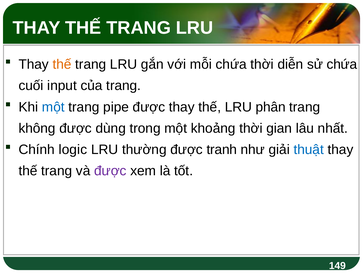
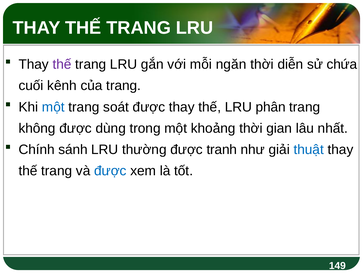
thế colour: orange -> purple (62, 64)
mỗi chứa: chứa -> ngăn (231, 64)
input: input -> kênh (62, 85)
pipe: pipe -> soát (116, 107)
logic: logic -> sánh (73, 149)
được colour: purple -> blue (110, 171)
